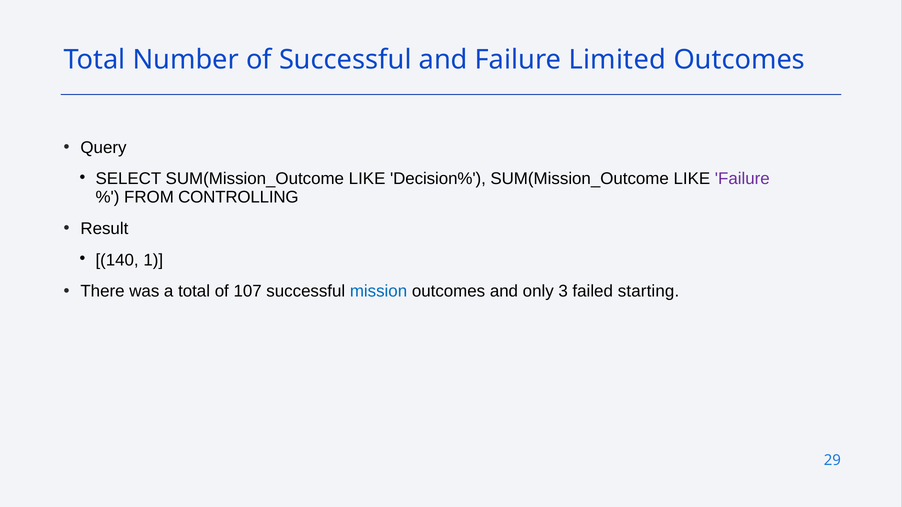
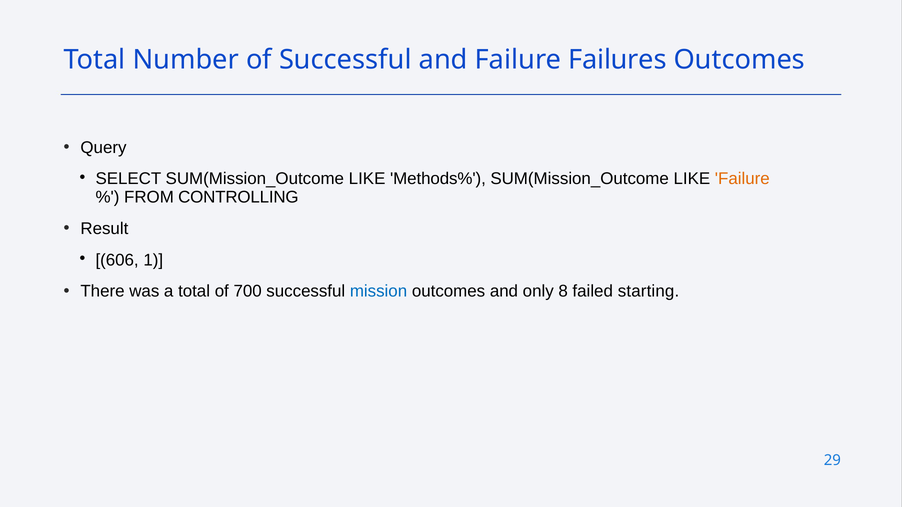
Limited: Limited -> Failures (617, 60)
Decision%: Decision% -> Methods% (438, 179)
Failure colour: purple -> orange (742, 179)
140: 140 -> 606 (117, 260)
107: 107 -> 700 (248, 292)
3: 3 -> 8 (563, 292)
